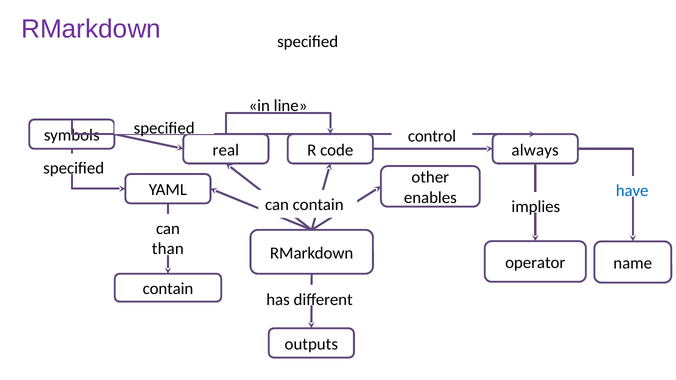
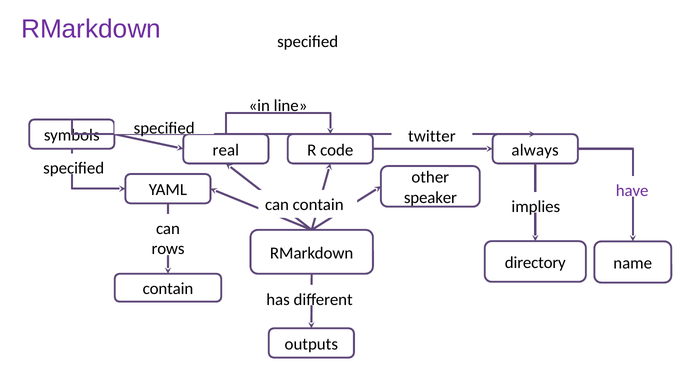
control: control -> twitter (432, 136)
have colour: blue -> purple (632, 191)
enables: enables -> speaker (430, 198)
than: than -> rows (168, 249)
operator: operator -> directory (535, 263)
